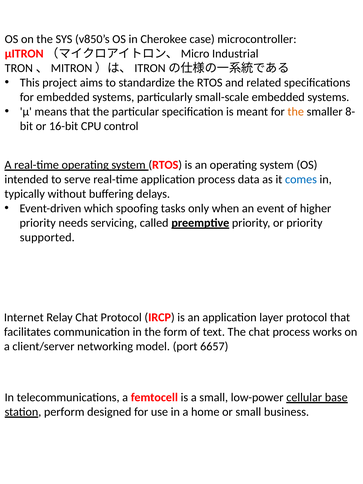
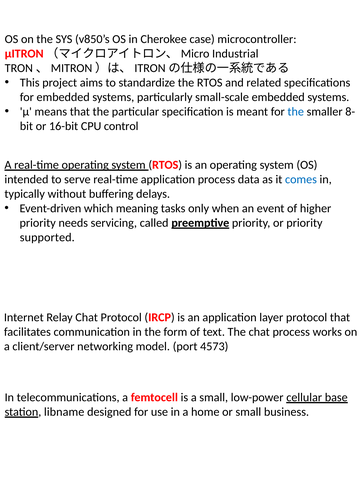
the colour: orange -> blue (296, 112)
spoofing: spoofing -> meaning (137, 208)
6657: 6657 -> 4573 (214, 346)
perform: perform -> libname (64, 412)
